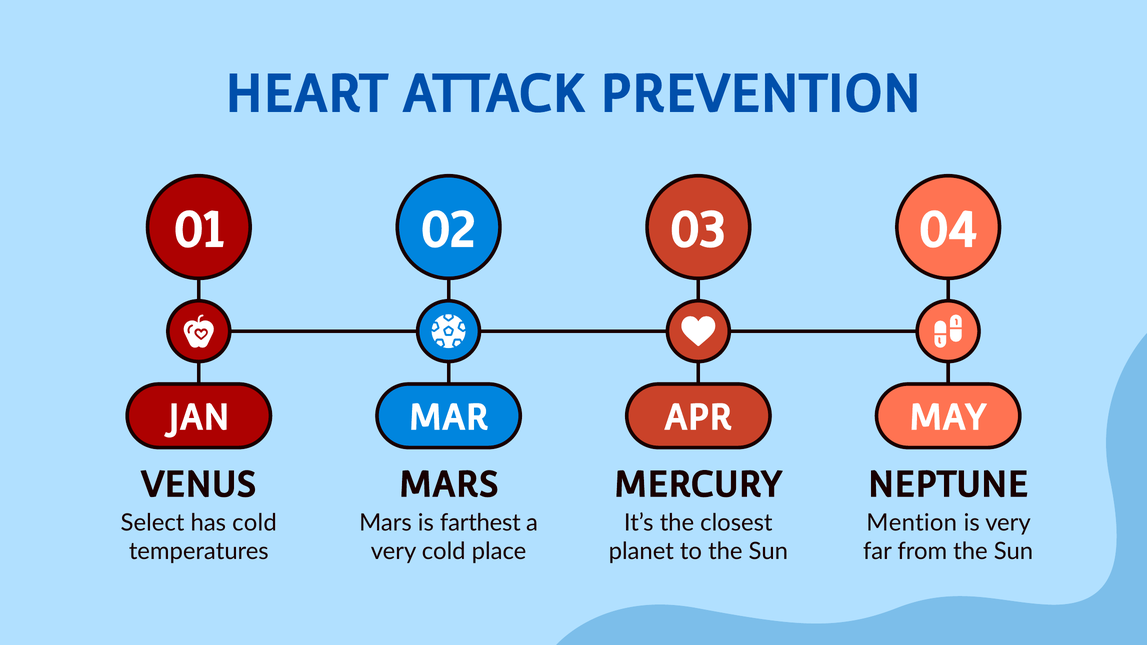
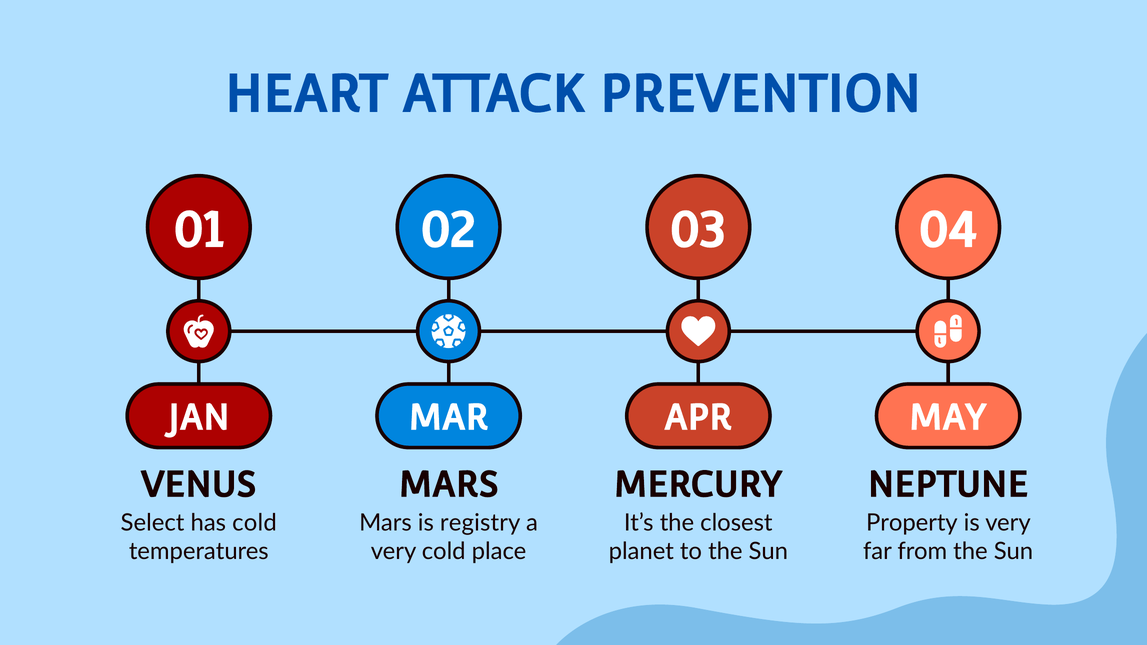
farthest: farthest -> registry (480, 523)
Mention: Mention -> Property (912, 523)
